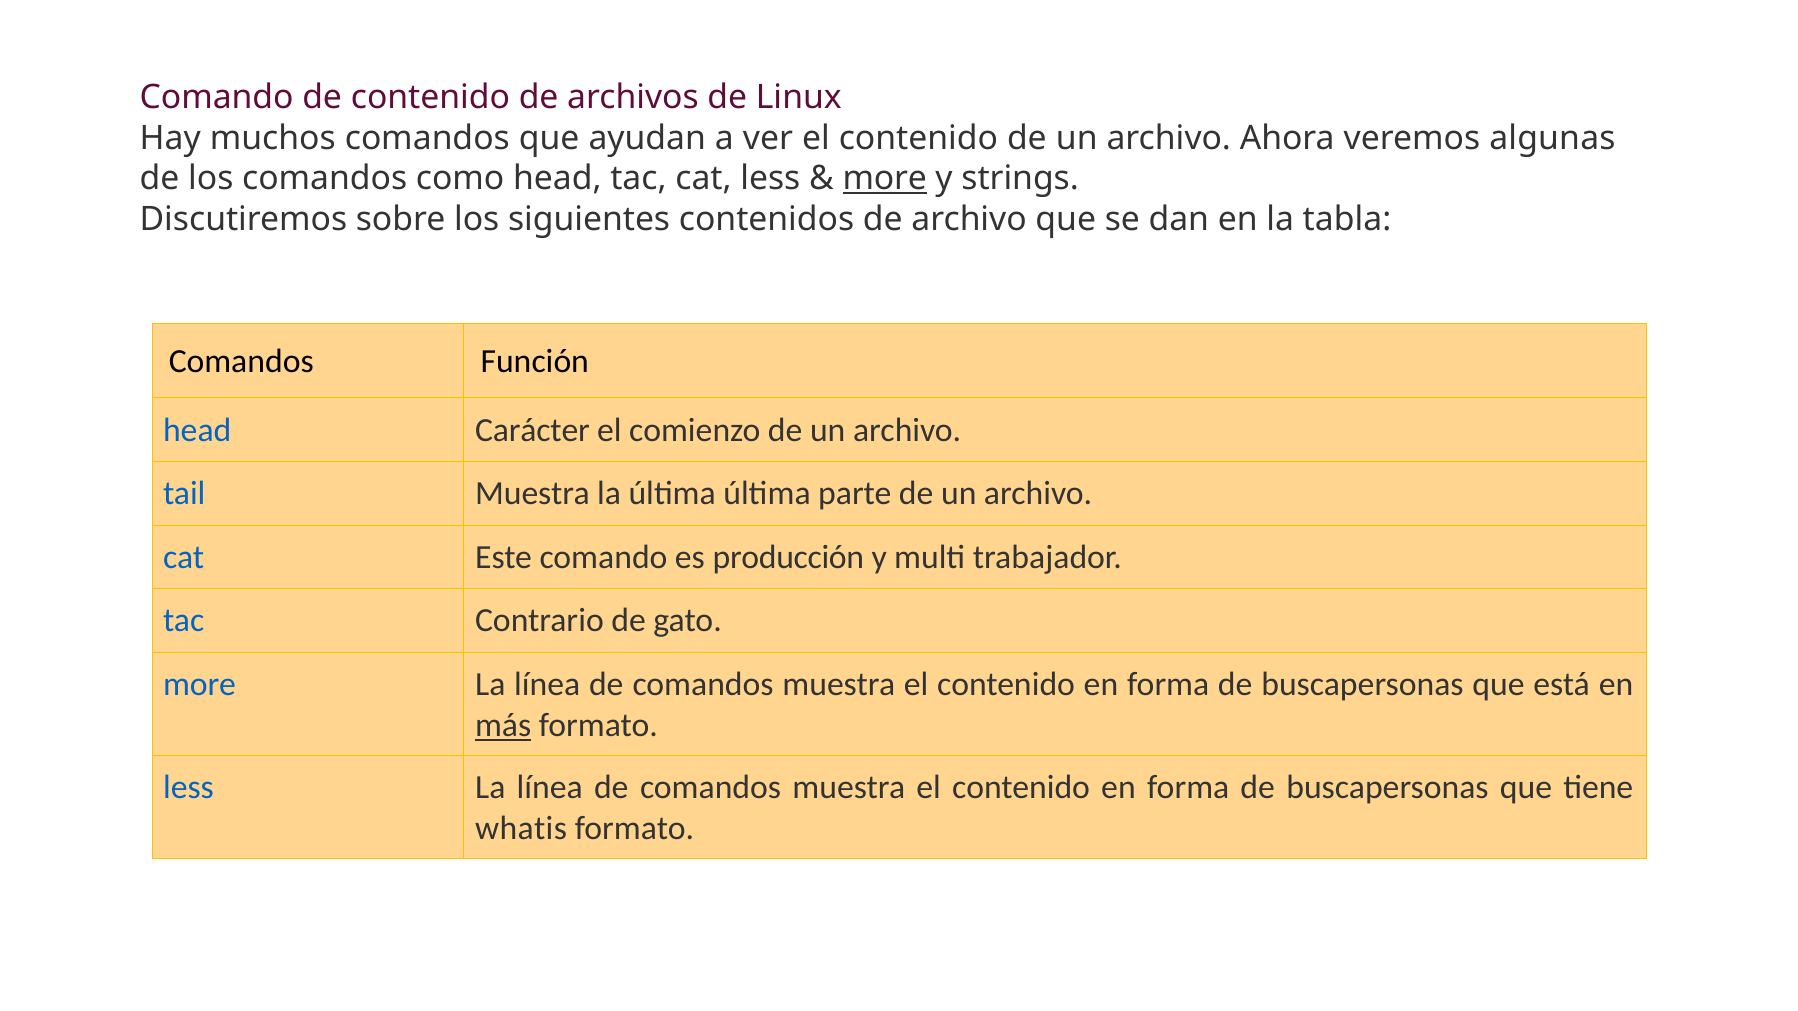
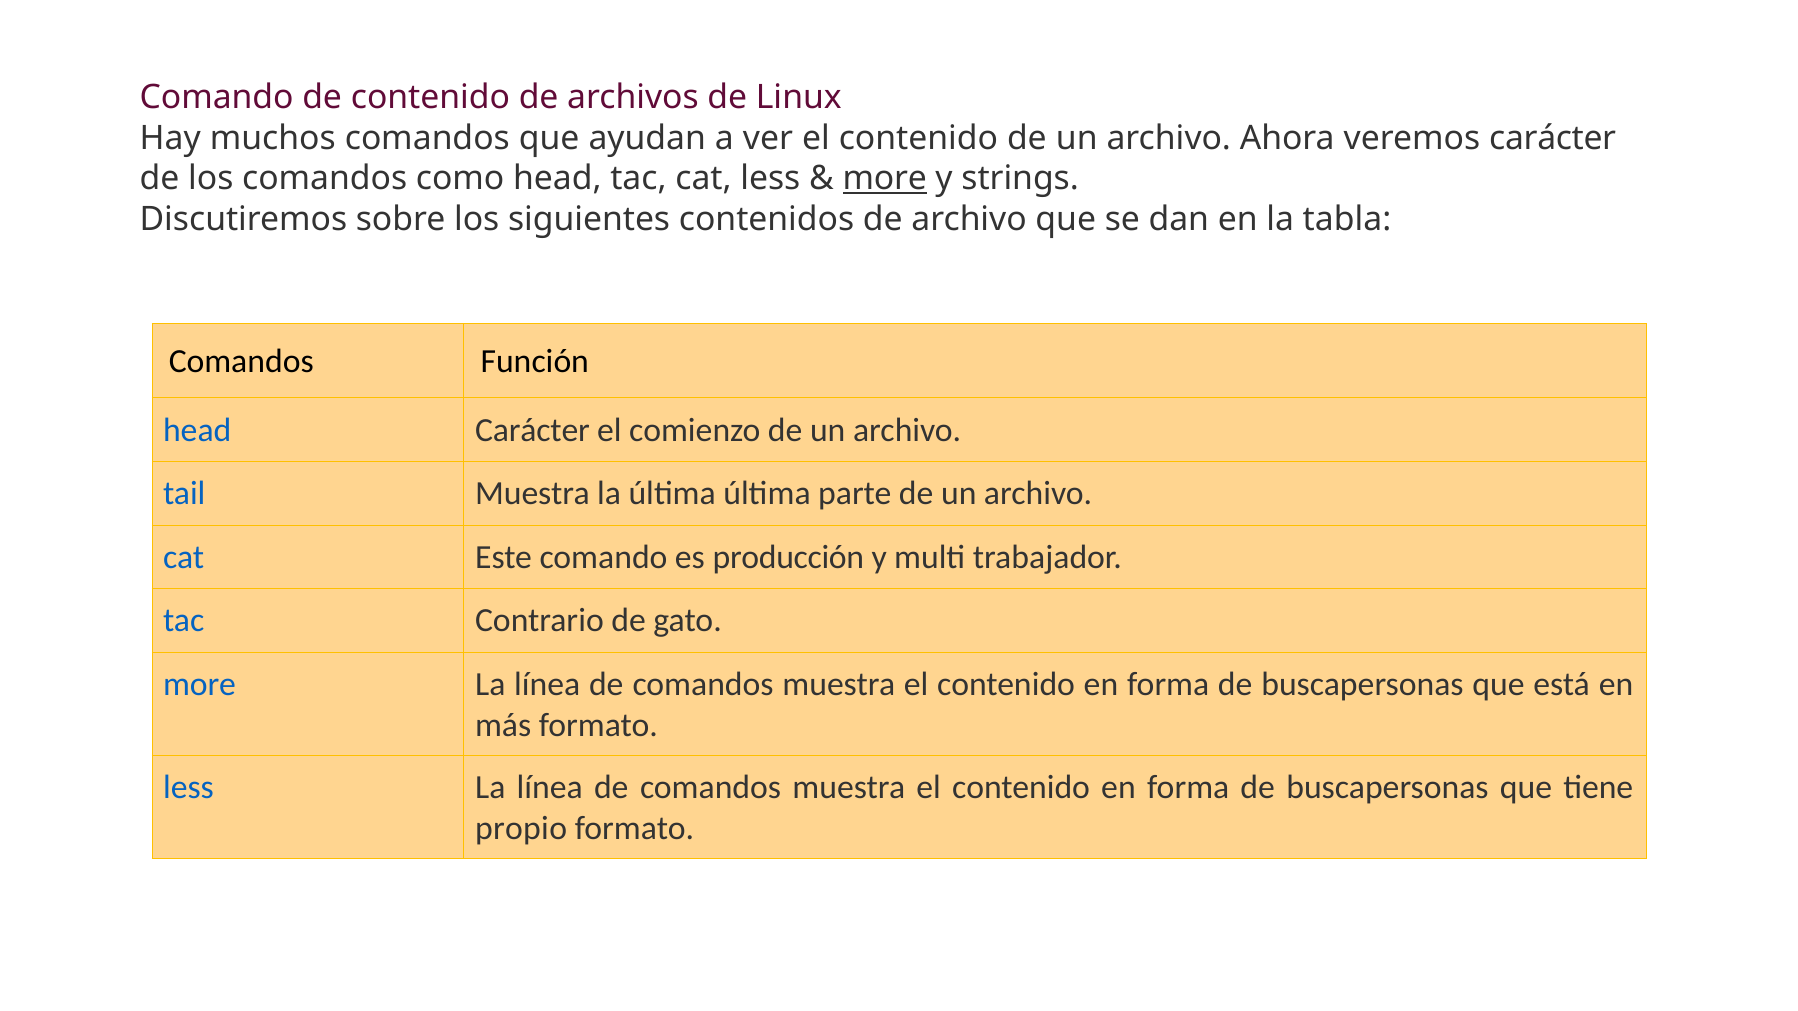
veremos algunas: algunas -> carácter (1553, 138)
más underline: present -> none (503, 726)
whatis: whatis -> propio (521, 829)
